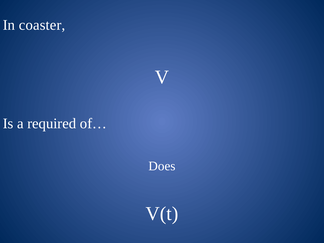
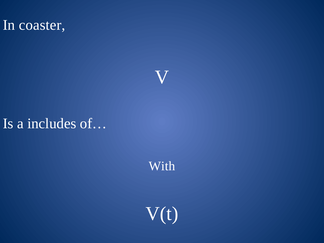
required: required -> includes (52, 123)
Does: Does -> With (162, 166)
